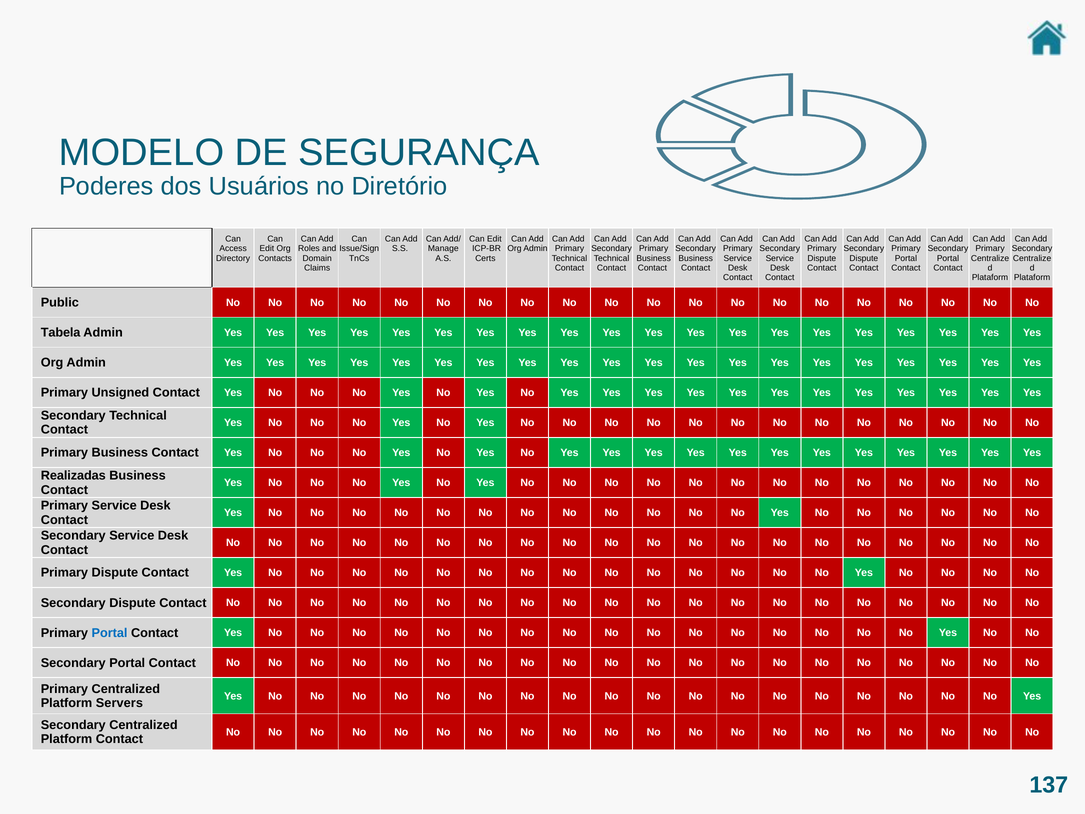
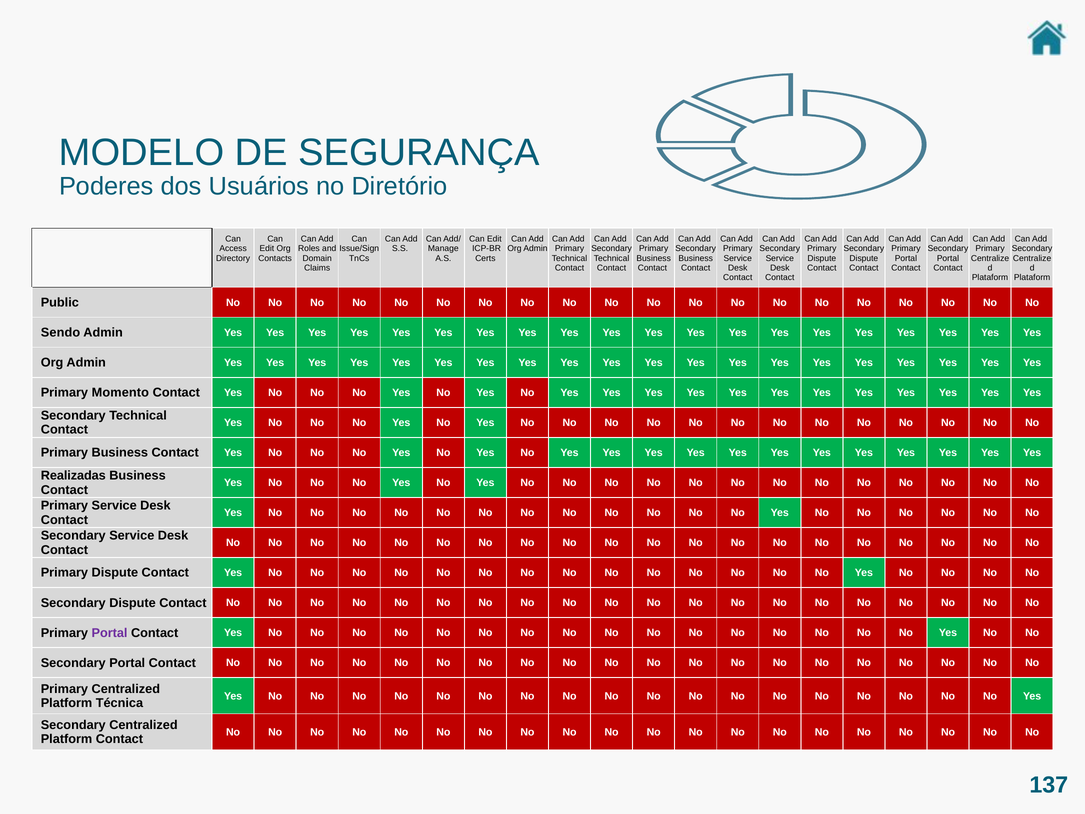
Tabela: Tabela -> Sendo (61, 333)
Unsigned: Unsigned -> Momento (120, 393)
Portal colour: blue -> purple (110, 633)
Servers: Servers -> Técnica (119, 703)
